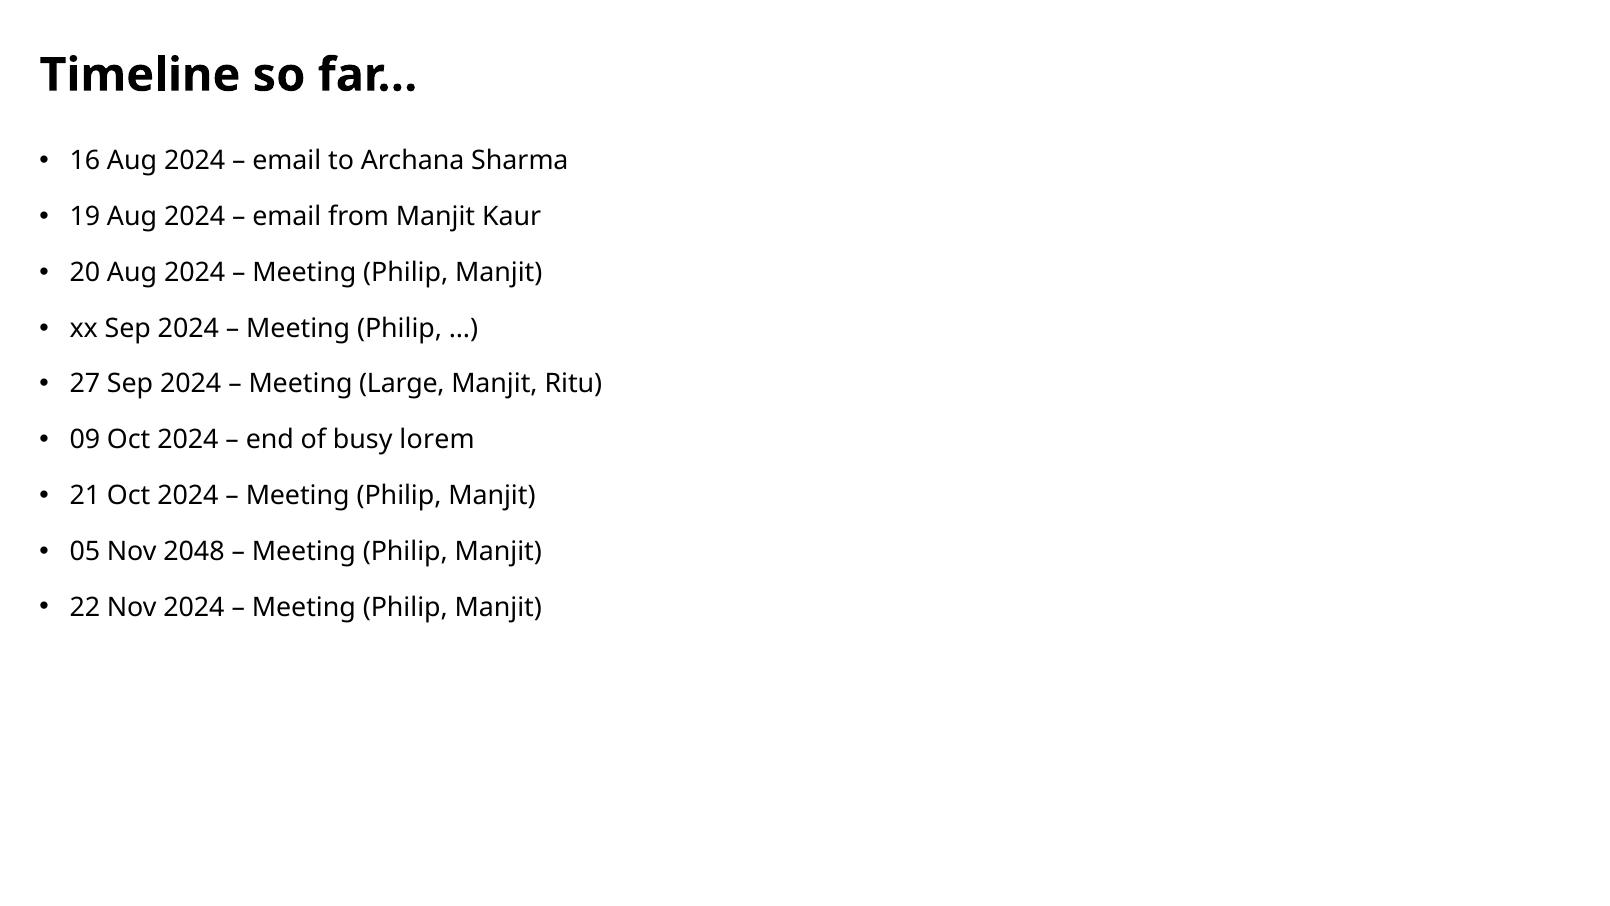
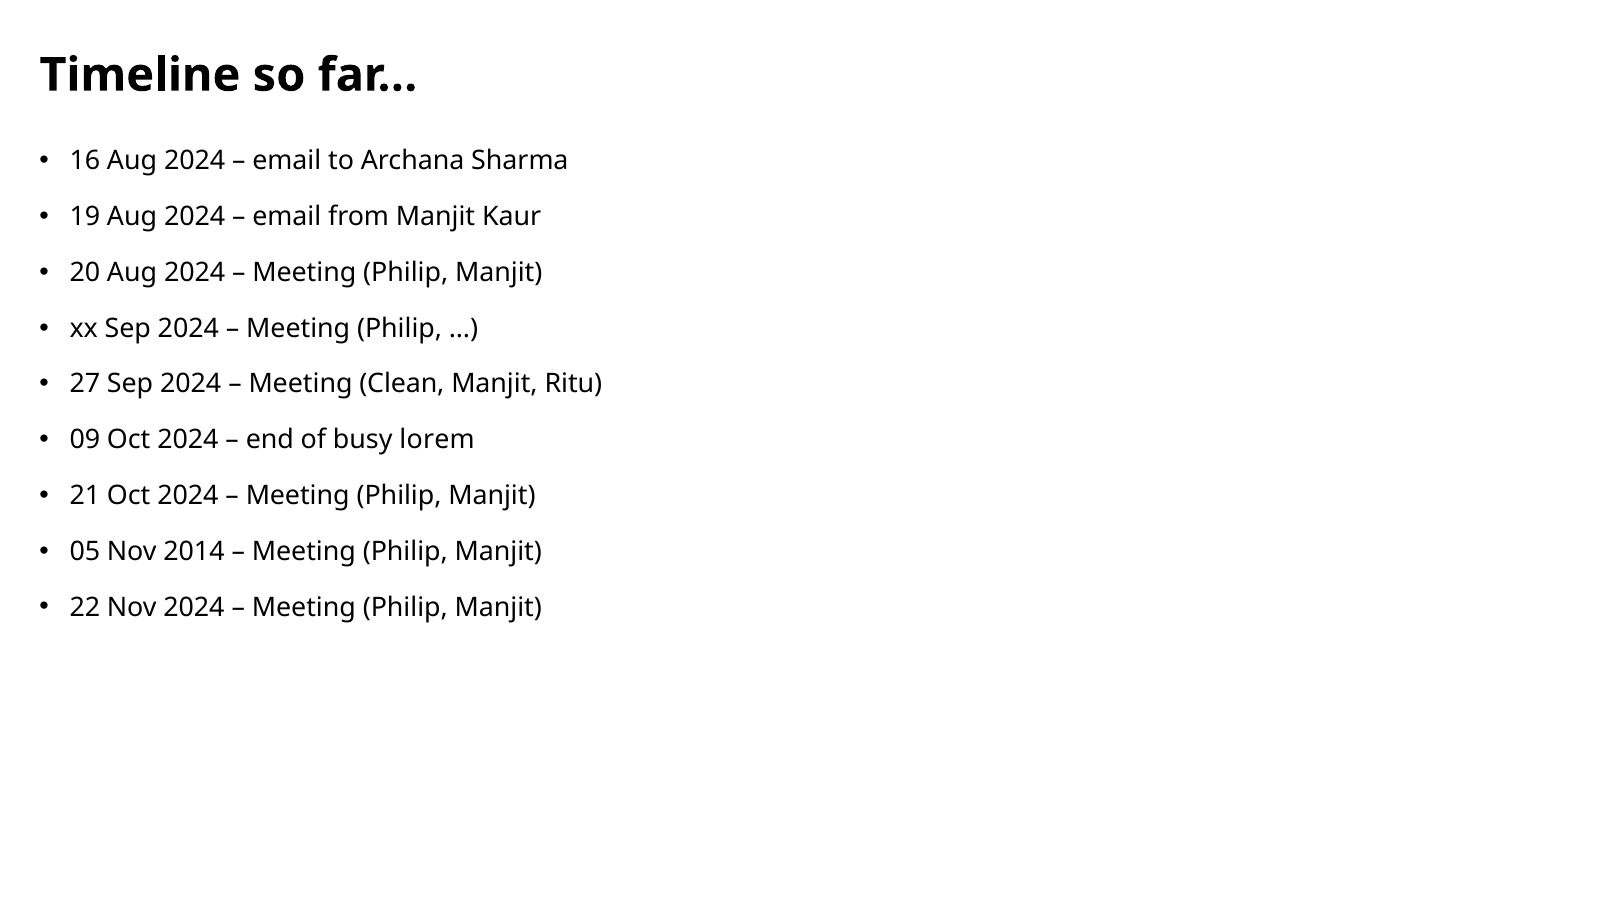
Large: Large -> Clean (402, 384)
2048: 2048 -> 2014 (194, 551)
